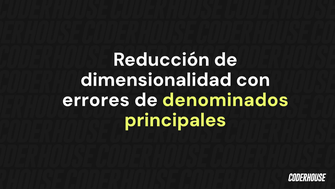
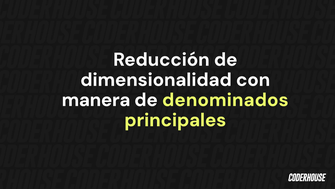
errores: errores -> manera (96, 100)
